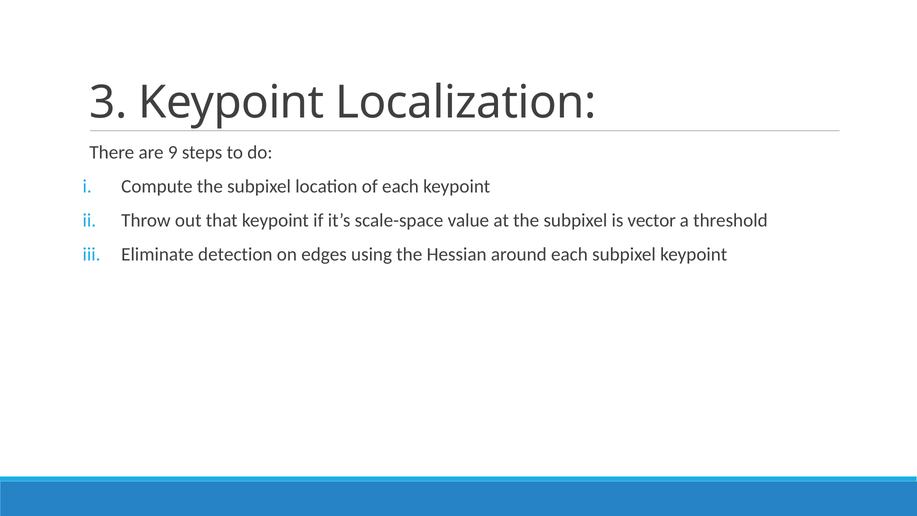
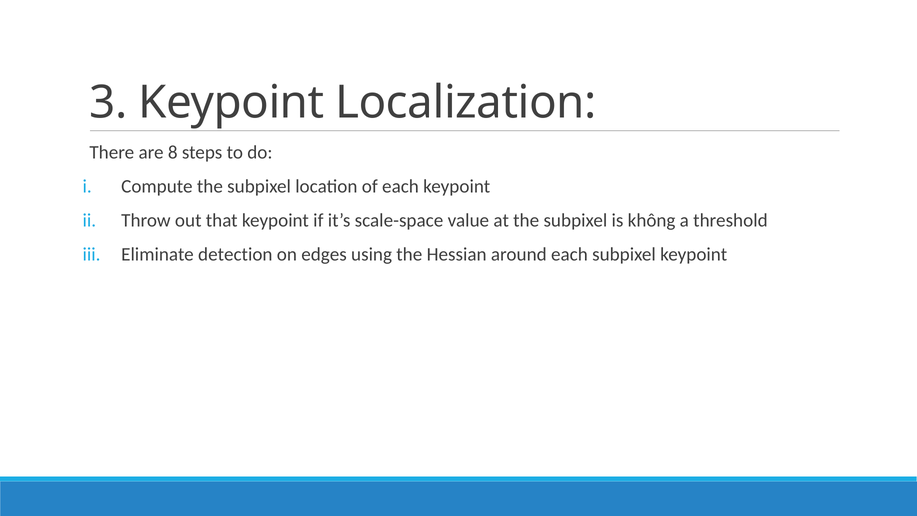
9: 9 -> 8 (173, 152)
vector: vector -> không (652, 220)
